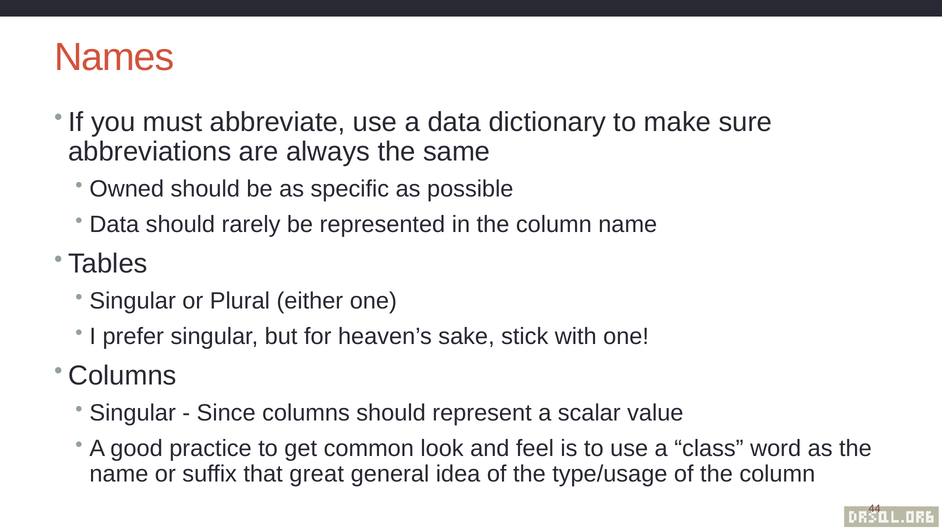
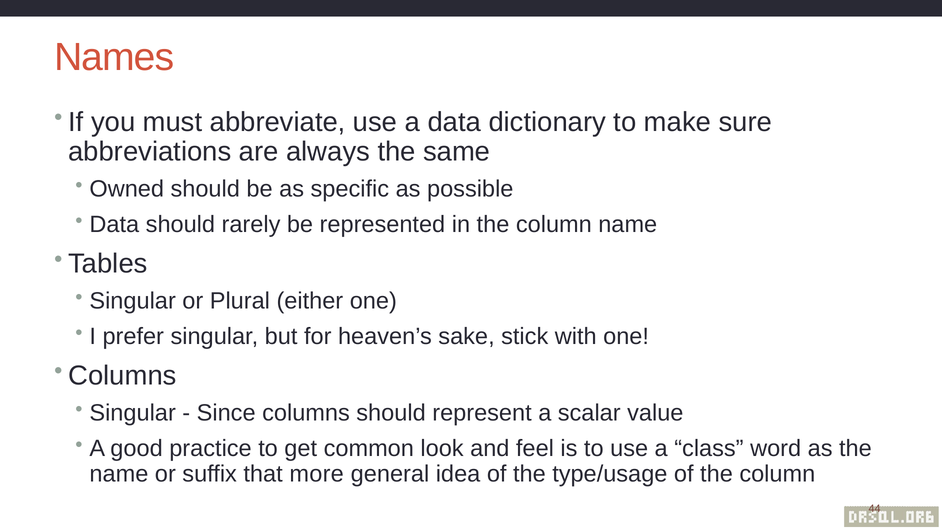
great: great -> more (317, 474)
